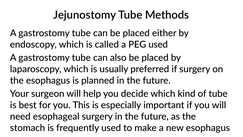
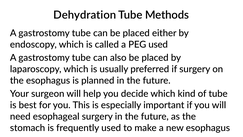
Jejunostomy: Jejunostomy -> Dehydration (85, 15)
